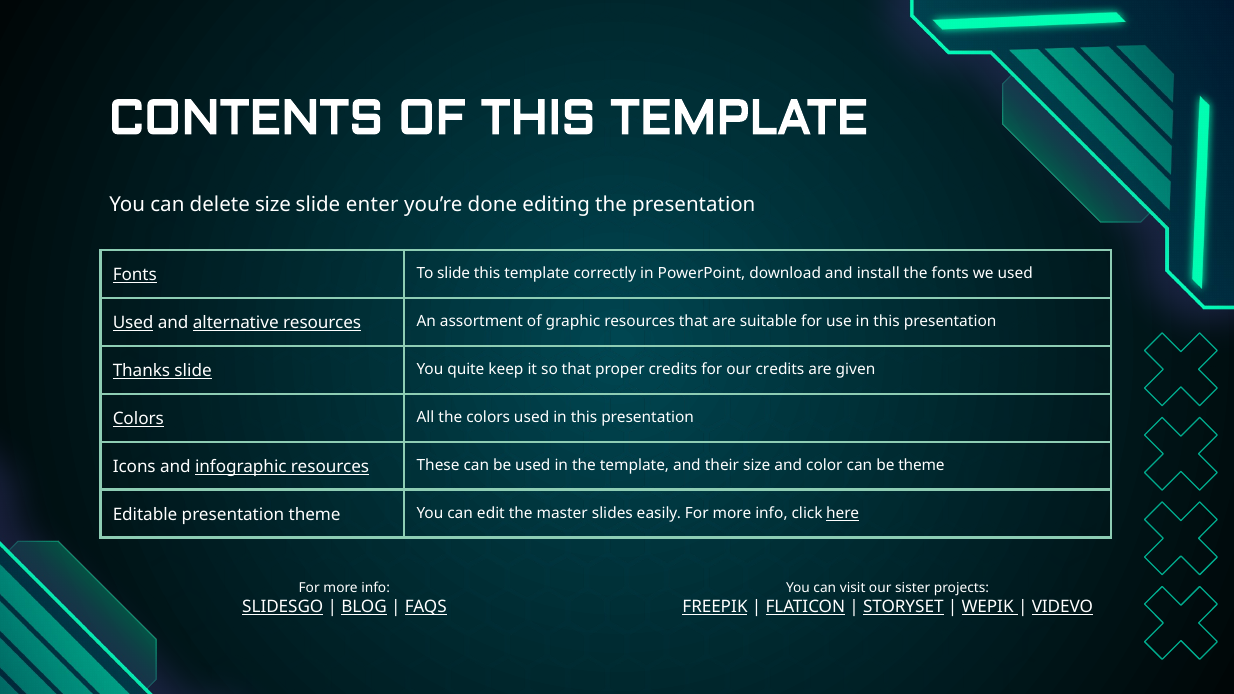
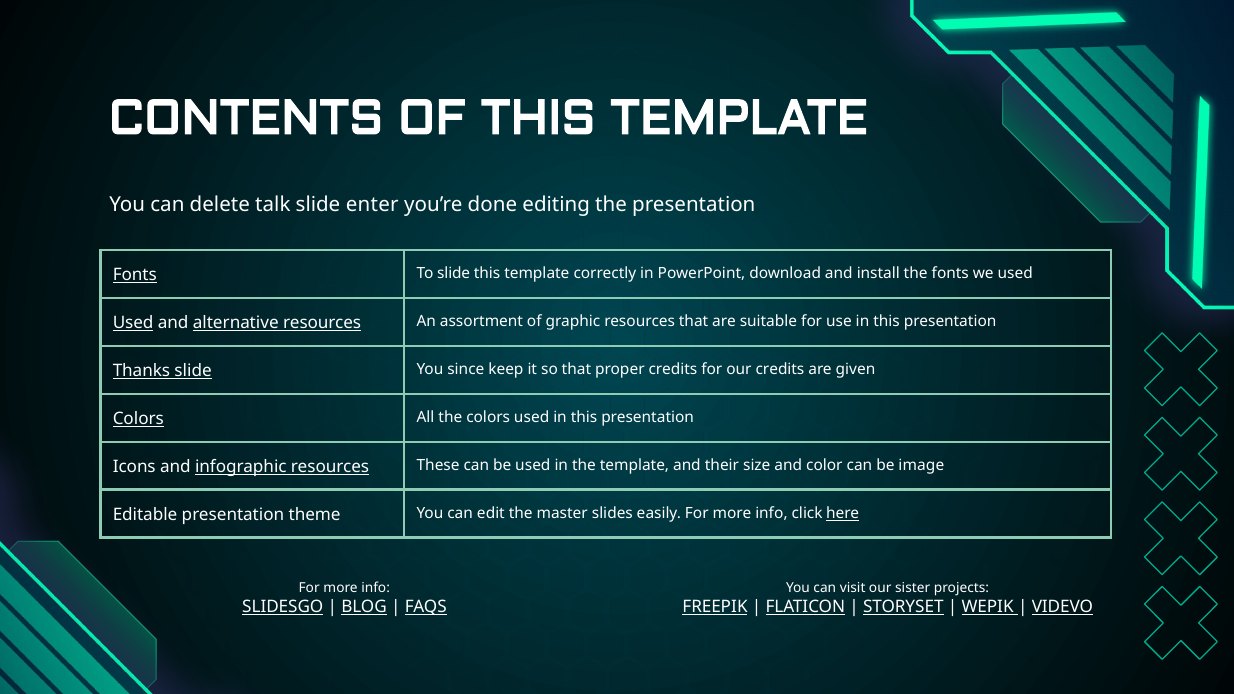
delete size: size -> talk (273, 205)
quite: quite -> since (466, 370)
be theme: theme -> image (921, 465)
